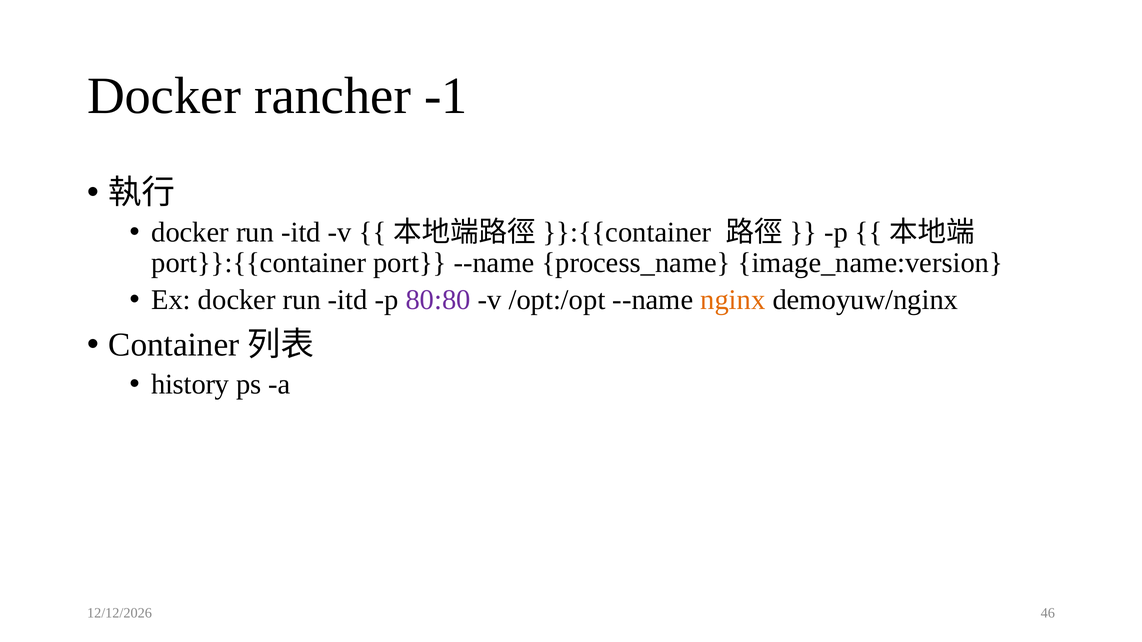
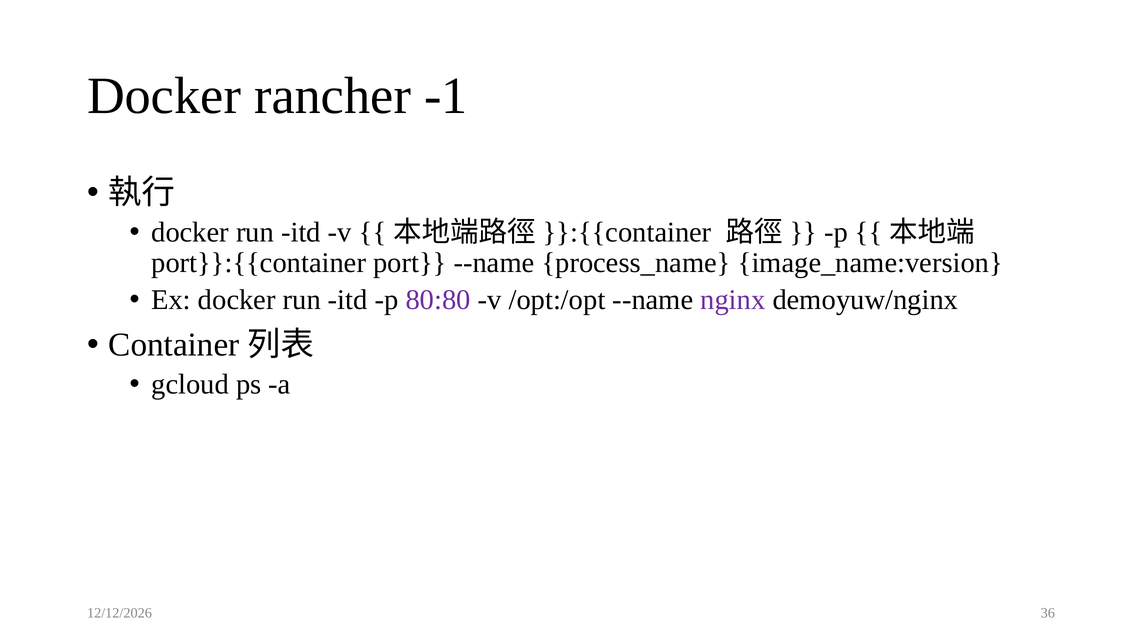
nginx colour: orange -> purple (733, 300)
history: history -> gcloud (190, 385)
46: 46 -> 36 (1048, 613)
